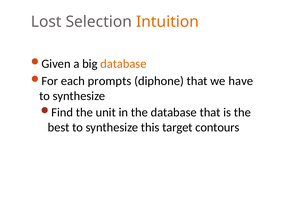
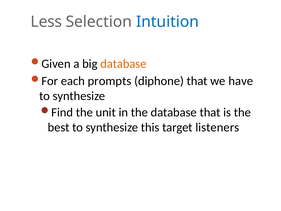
Lost: Lost -> Less (46, 22)
Intuition colour: orange -> blue (168, 22)
contours: contours -> listeners (217, 127)
